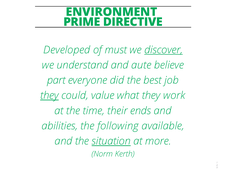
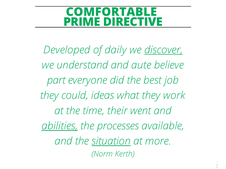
ENVIRONMENT: ENVIRONMENT -> COMFORTABLE (111, 12)
must: must -> daily (116, 50)
they underline: present -> none (49, 96)
value: value -> ideas (103, 96)
ends: ends -> went (141, 111)
abilities underline: none -> present (60, 126)
following: following -> processes (118, 126)
